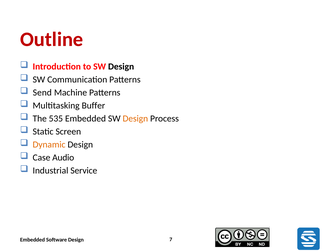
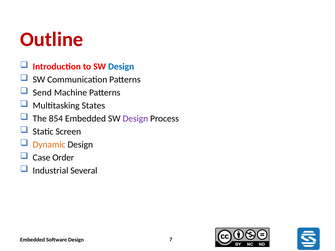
Design colour: black -> blue (121, 67)
Buffer: Buffer -> States (93, 106)
535: 535 -> 854 (56, 119)
Design colour: orange -> purple (135, 119)
Audio: Audio -> Order (63, 158)
Service: Service -> Several (84, 171)
